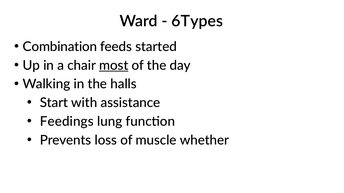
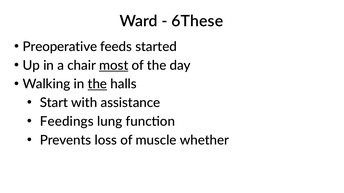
6Types: 6Types -> 6These (197, 21)
Combination: Combination -> Preoperative (60, 47)
the underline: none -> present (97, 84)
